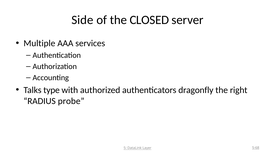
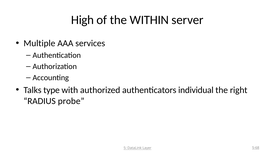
Side: Side -> High (83, 20)
CLOSED: CLOSED -> WITHIN (149, 20)
dragonfly: dragonfly -> individual (196, 90)
